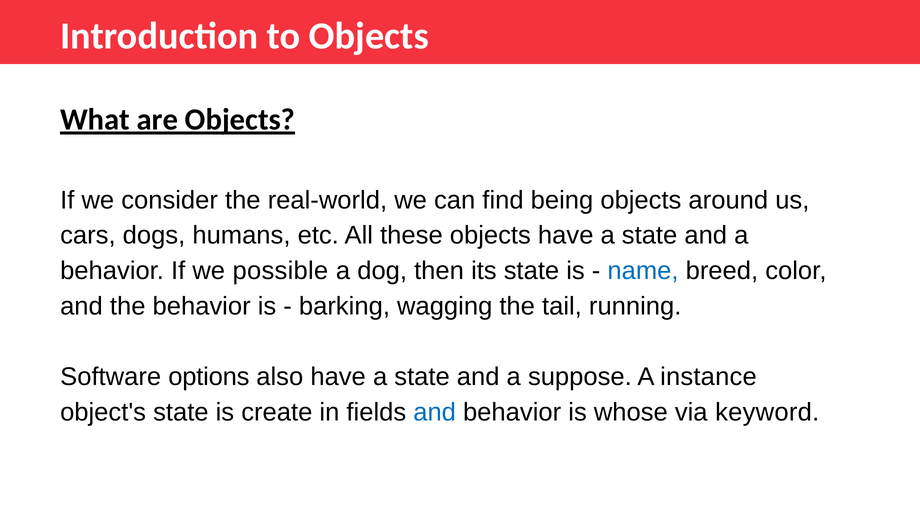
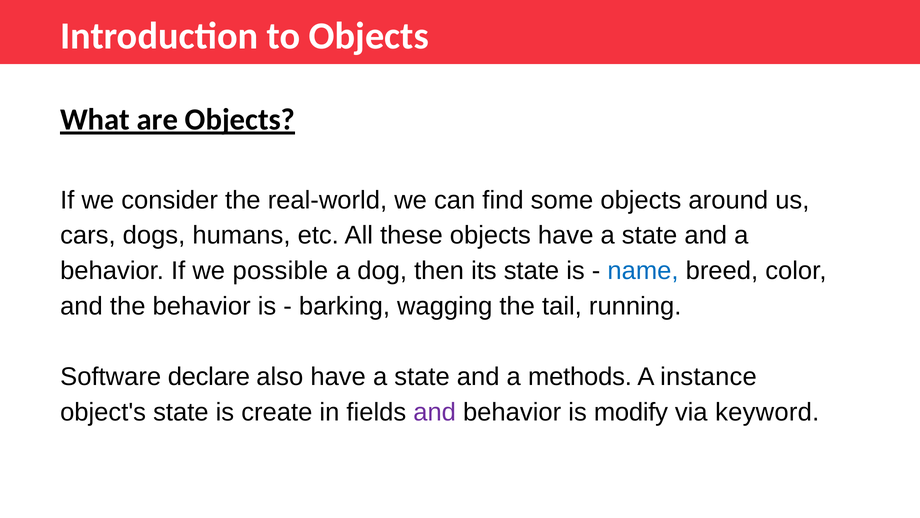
being: being -> some (562, 200)
options: options -> declare (209, 376)
suppose: suppose -> methods (580, 376)
and colour: blue -> purple (435, 412)
whose: whose -> modify (631, 412)
